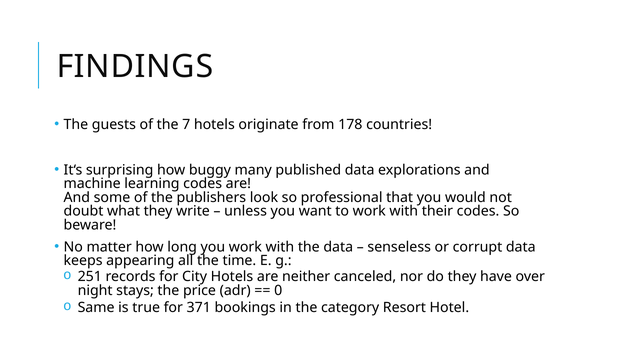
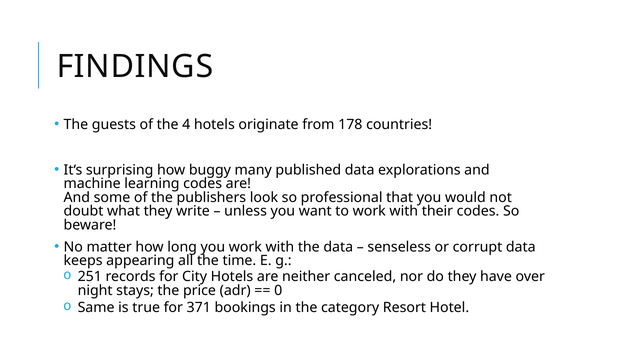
7: 7 -> 4 (186, 125)
